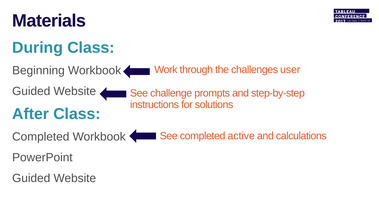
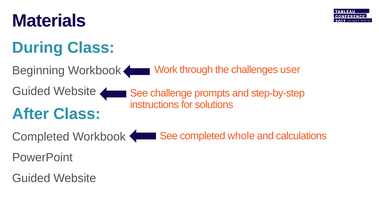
active: active -> whole (241, 136)
